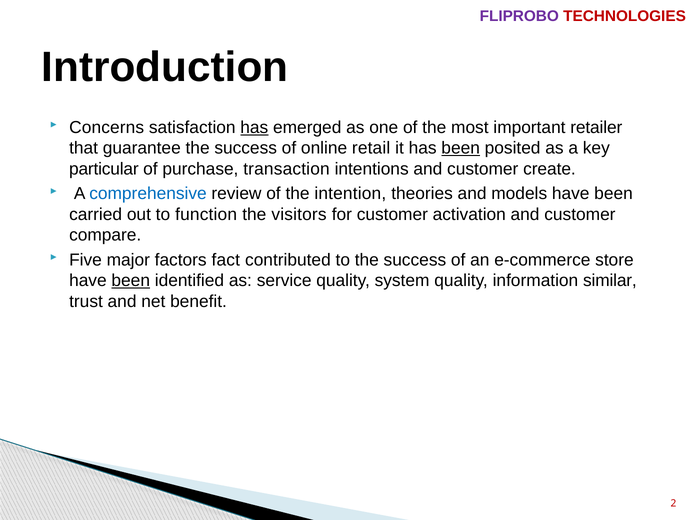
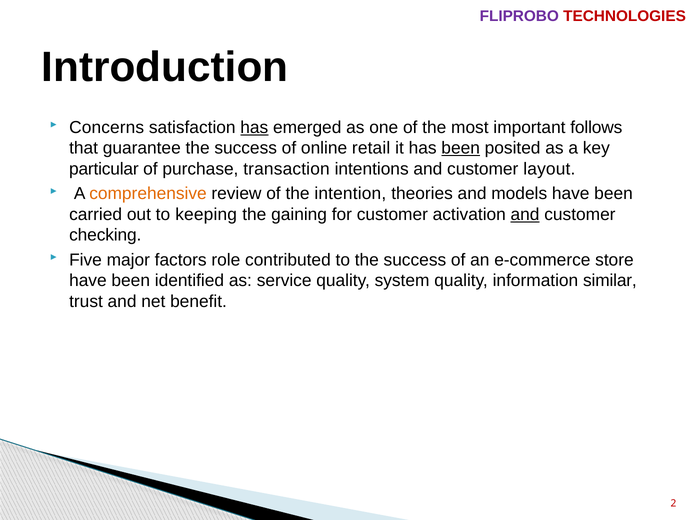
retailer: retailer -> follows (596, 127)
create: create -> layout (549, 169)
comprehensive colour: blue -> orange (148, 194)
function: function -> keeping (206, 214)
visitors: visitors -> gaining (299, 214)
and underline: none -> present (525, 214)
compare: compare -> checking (105, 235)
fact: fact -> role (226, 260)
been underline: present -> none (131, 281)
